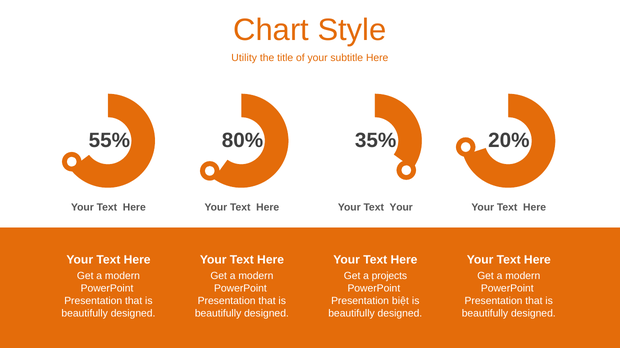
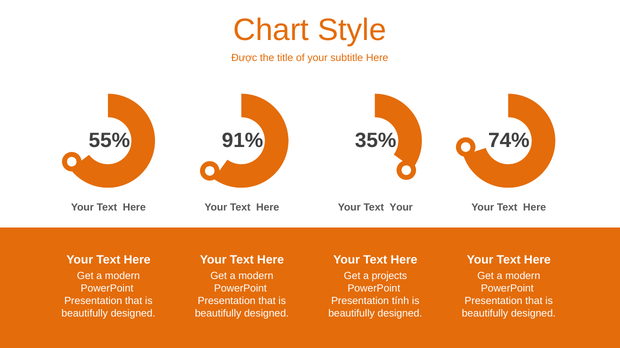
Utility: Utility -> Được (244, 58)
80%: 80% -> 91% (243, 141)
20%: 20% -> 74% (509, 141)
biệt: biệt -> tính (400, 301)
